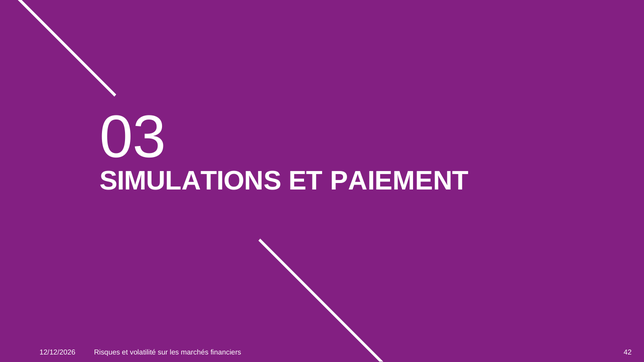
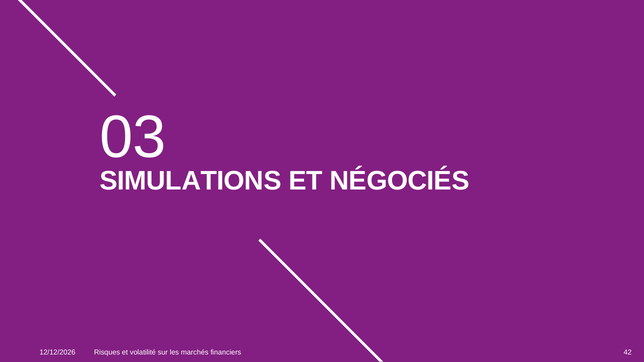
PAIEMENT: PAIEMENT -> NÉGOCIÉS (400, 181)
